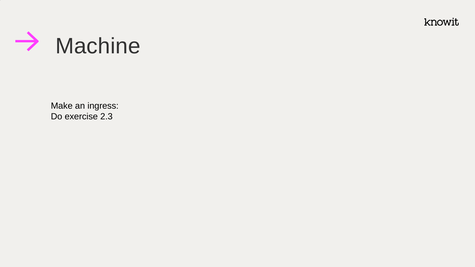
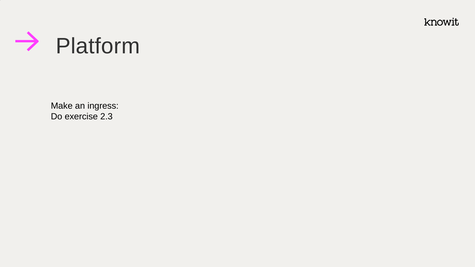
Machine: Machine -> Platform (98, 46)
